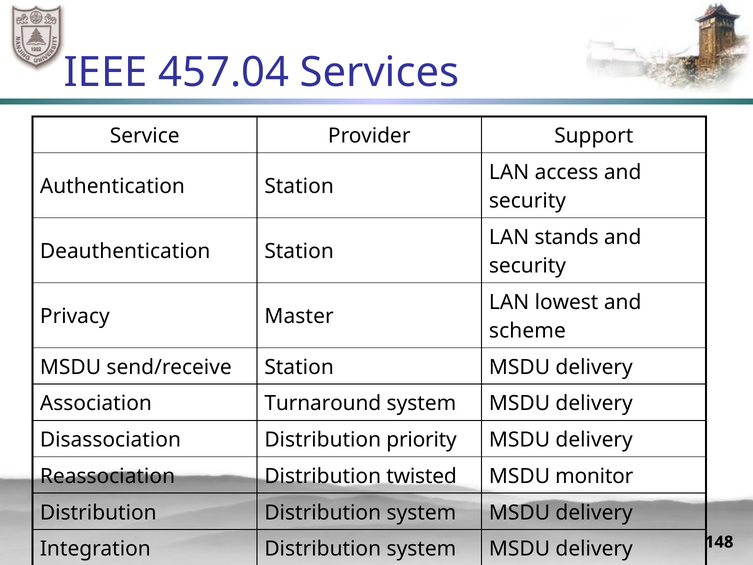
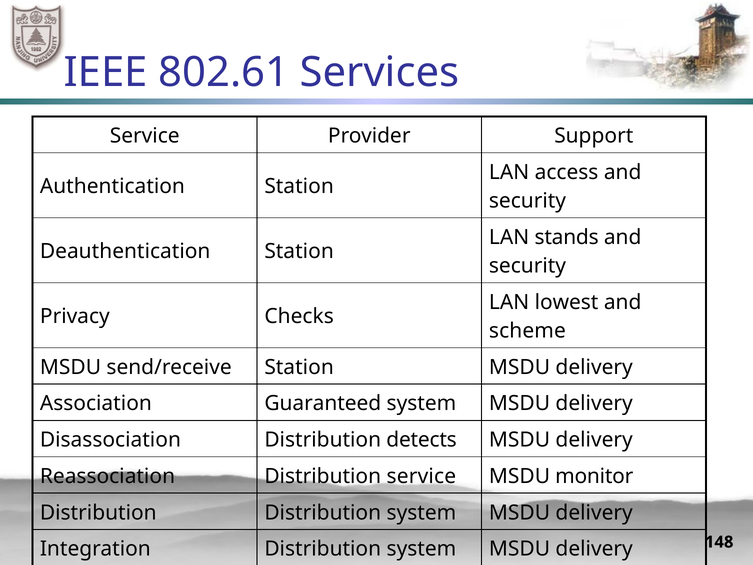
457.04: 457.04 -> 802.61 (224, 73)
Master: Master -> Checks (299, 316)
Turnaround: Turnaround -> Guaranteed (323, 403)
priority: priority -> detects (422, 440)
Distribution twisted: twisted -> service (421, 476)
